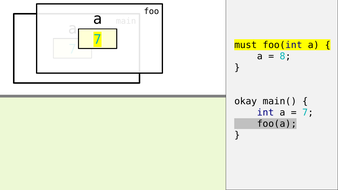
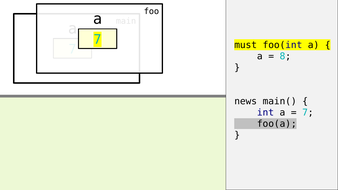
okay: okay -> news (246, 101)
